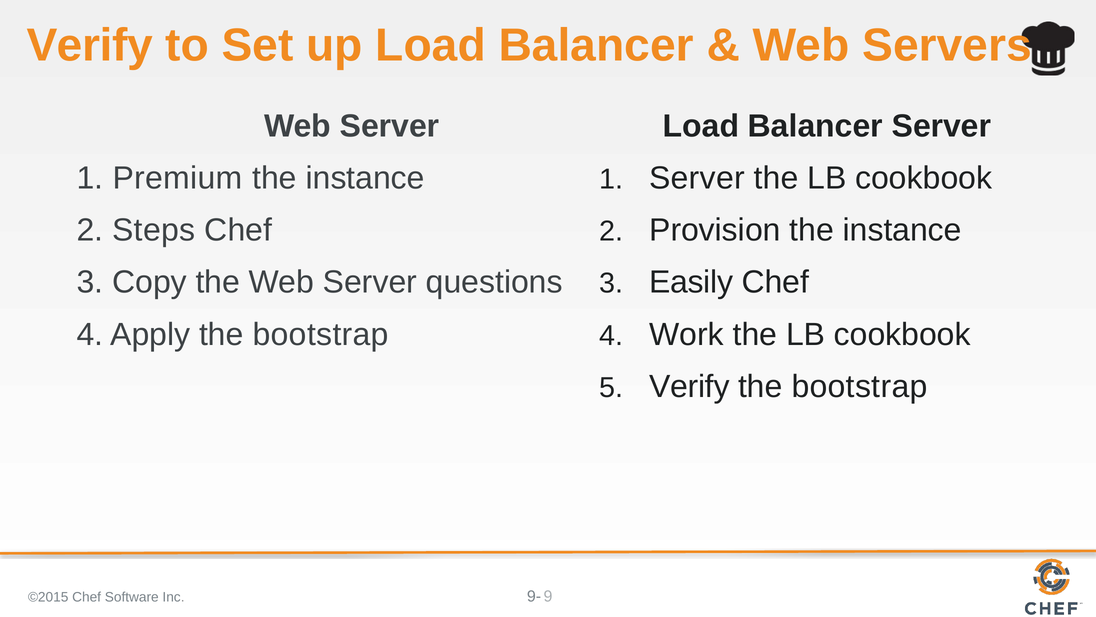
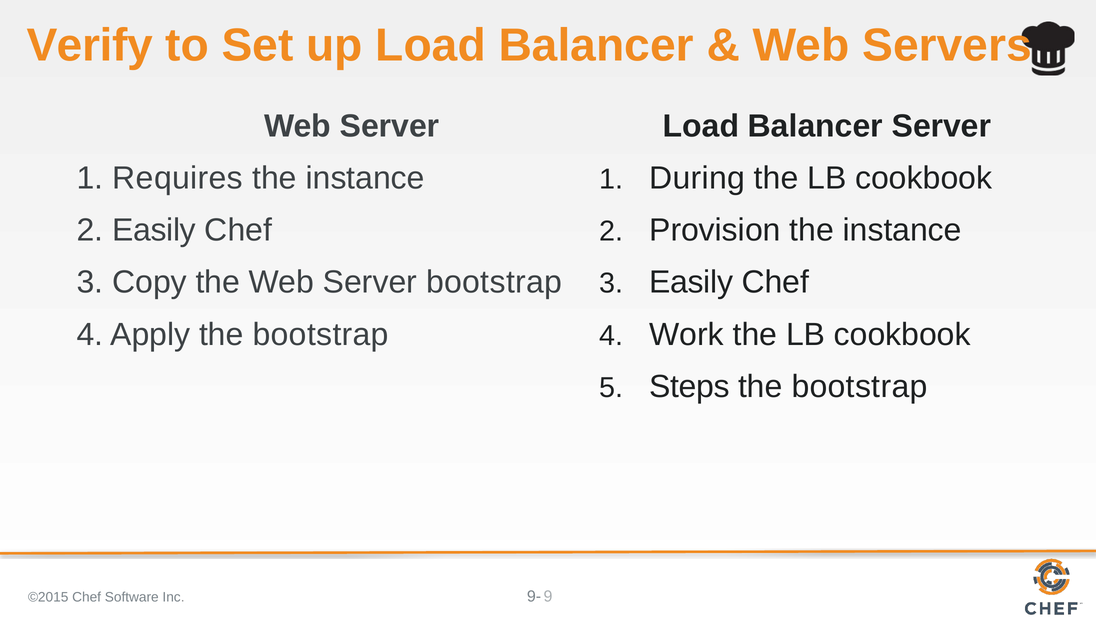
Premium: Premium -> Requires (178, 178)
1 Server: Server -> During (697, 178)
2 Steps: Steps -> Easily (154, 230)
Server questions: questions -> bootstrap (494, 282)
Verify: Verify -> Steps (689, 386)
